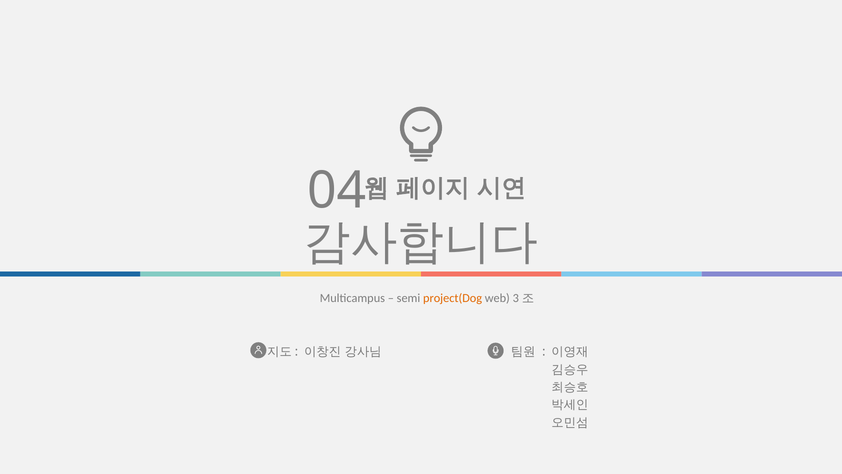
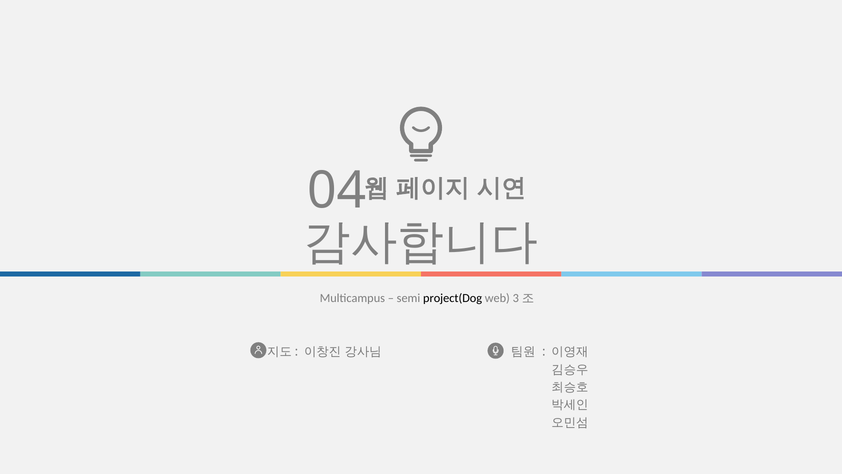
project(Dog colour: orange -> black (453, 298)
